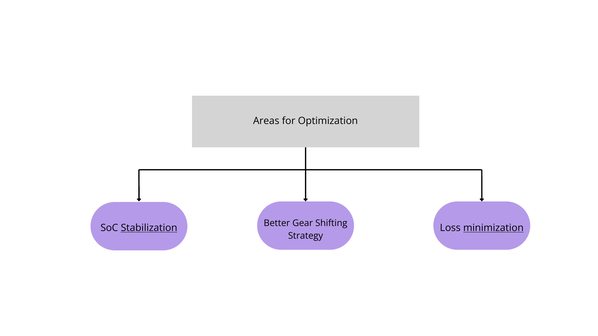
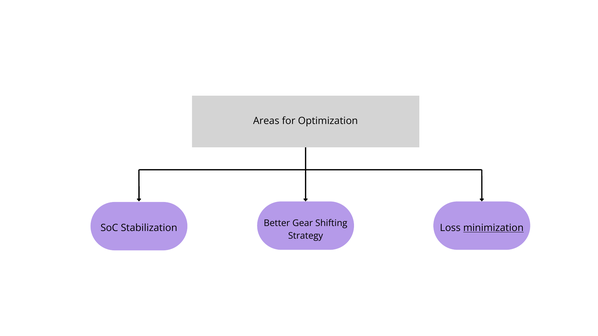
Stabilization underline: present -> none (149, 228)
